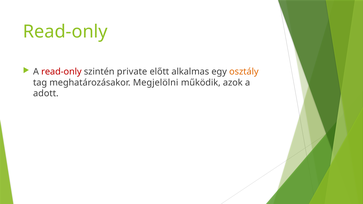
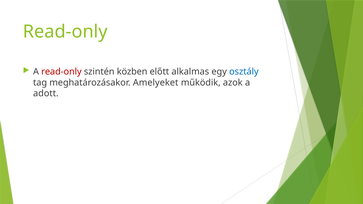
private: private -> közben (132, 72)
osztály colour: orange -> blue (244, 72)
Megjelölni: Megjelölni -> Amelyeket (156, 83)
